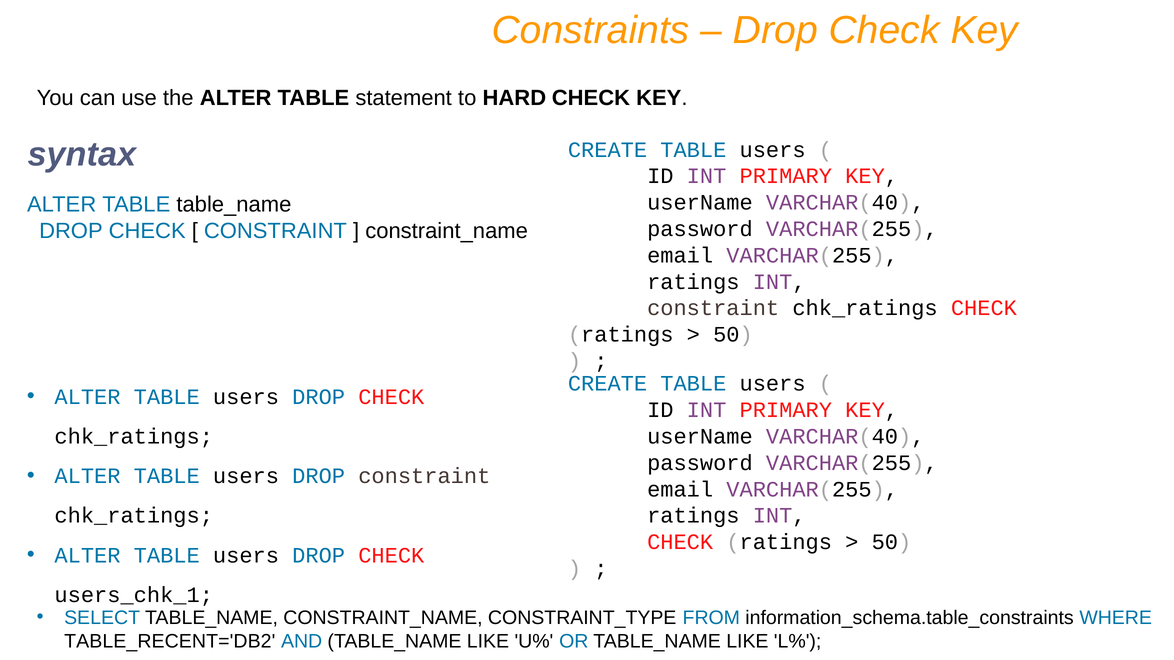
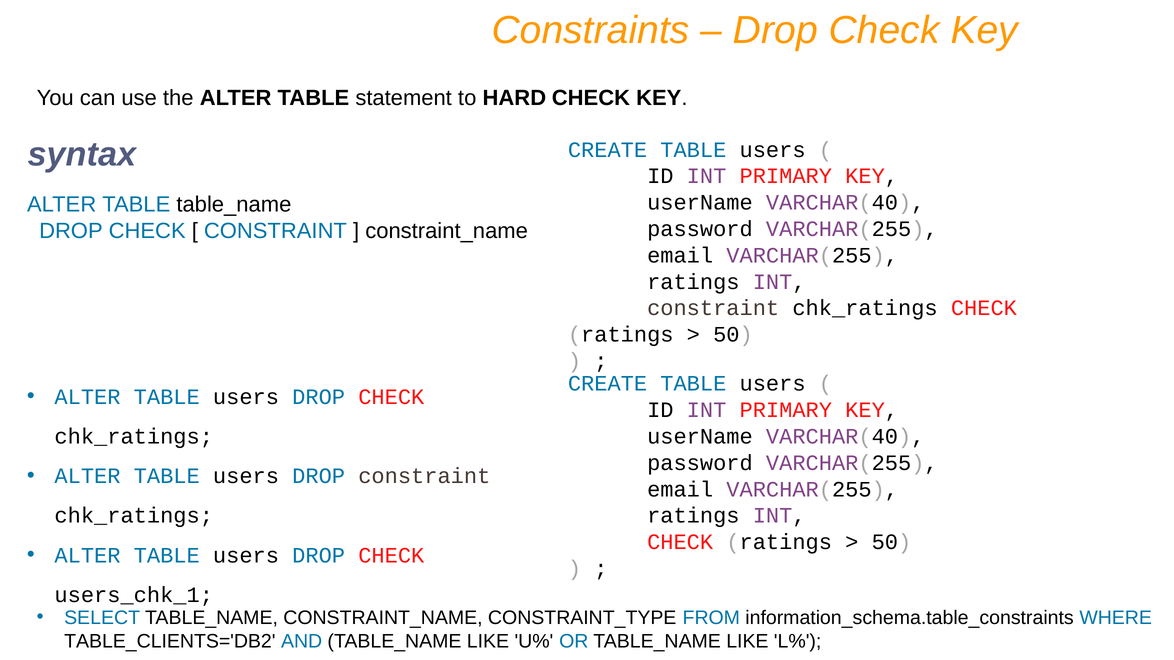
TABLE_RECENT='DB2: TABLE_RECENT='DB2 -> TABLE_CLIENTS='DB2 (170, 641)
